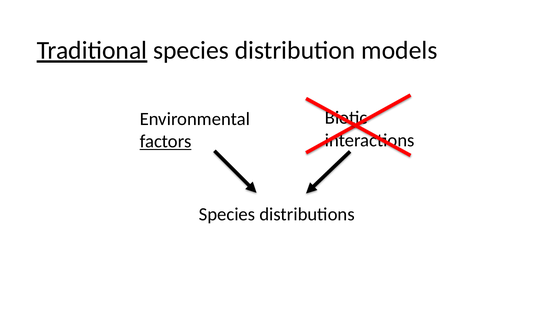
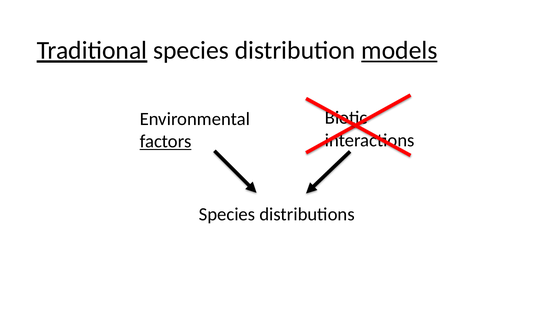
models underline: none -> present (399, 50)
